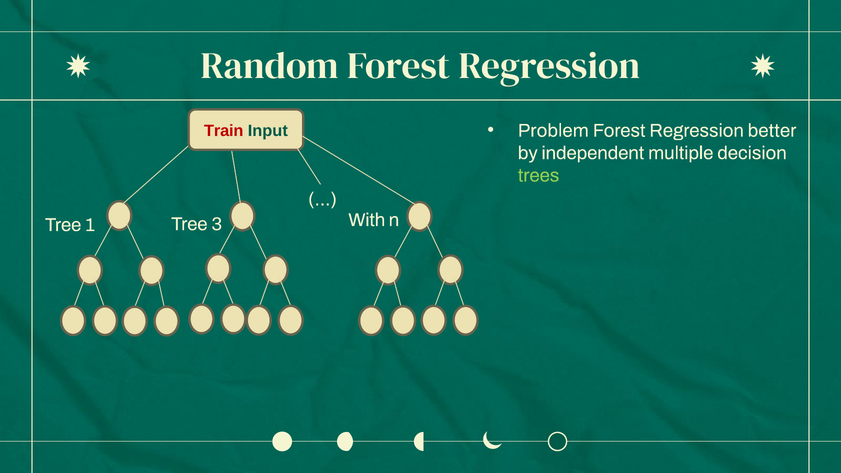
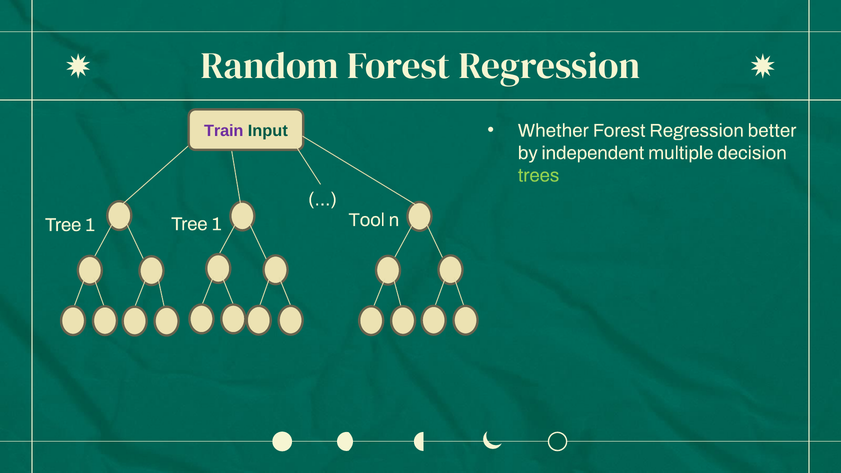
Train colour: red -> purple (224, 131)
Problem: Problem -> Whether (553, 131)
3: 3 -> 1 (217, 224)
With: With -> Tool (367, 220)
